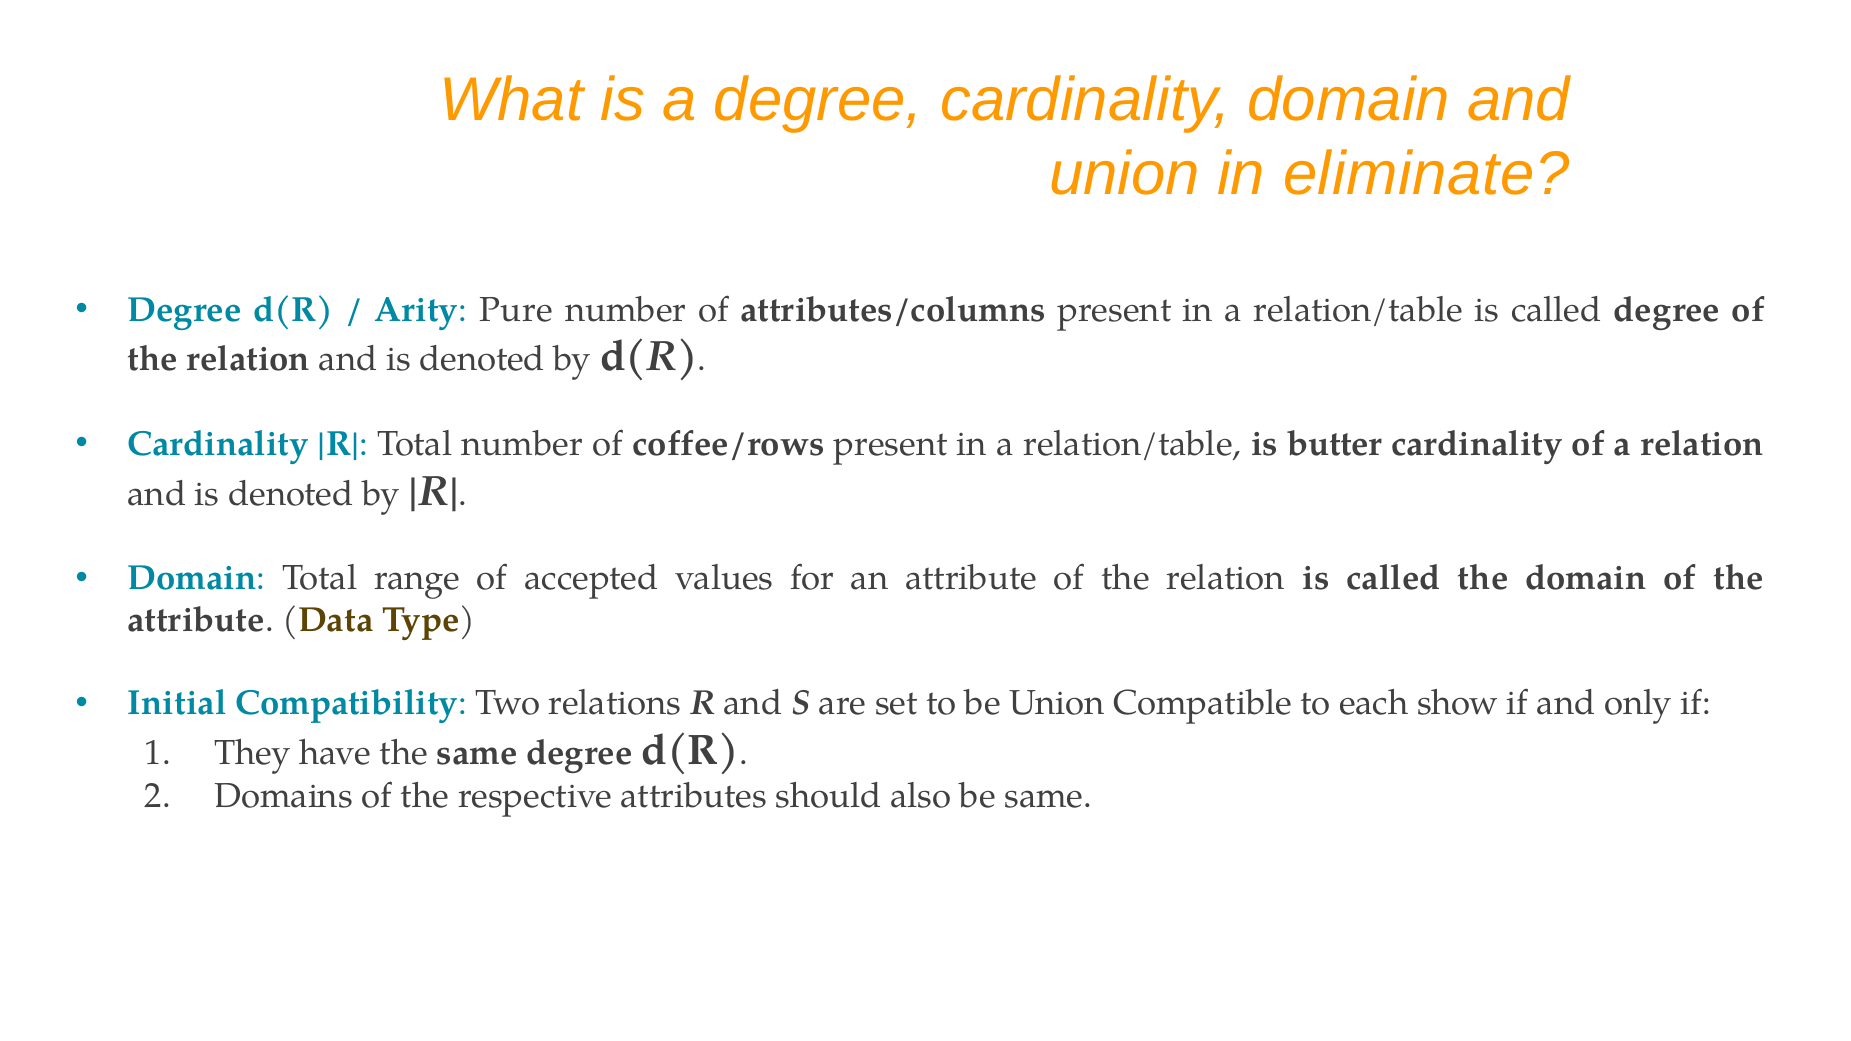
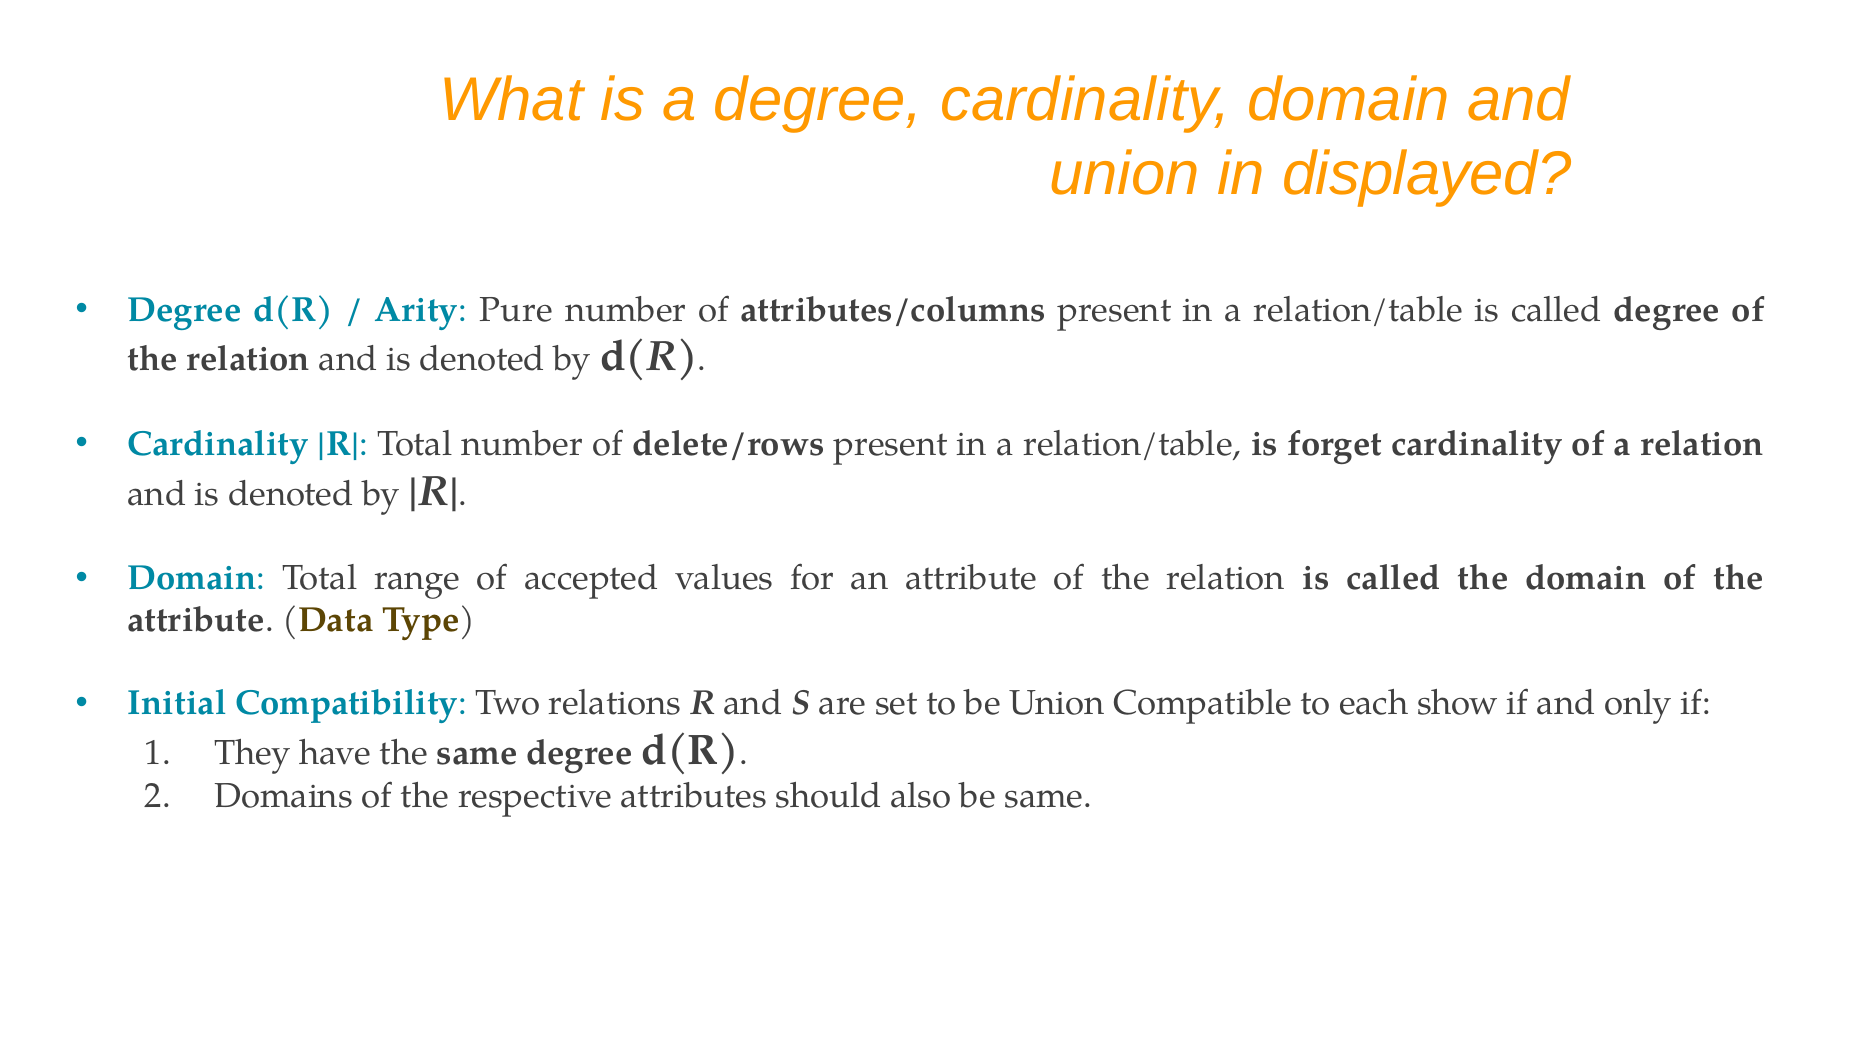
eliminate: eliminate -> displayed (1427, 174)
coffee/rows: coffee/rows -> delete/rows (728, 444)
butter: butter -> forget (1335, 444)
